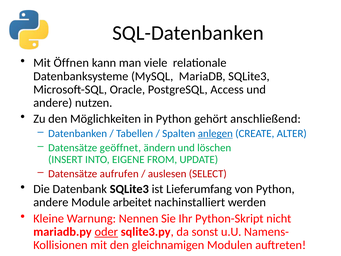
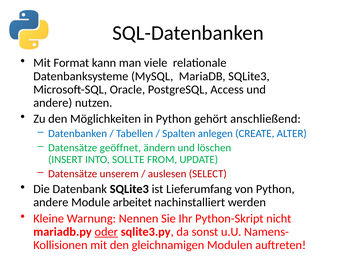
Öffnen: Öffnen -> Format (71, 63)
anlegen underline: present -> none (215, 133)
EIGENE: EIGENE -> SOLLTE (128, 159)
aufrufen: aufrufen -> unserem (119, 173)
